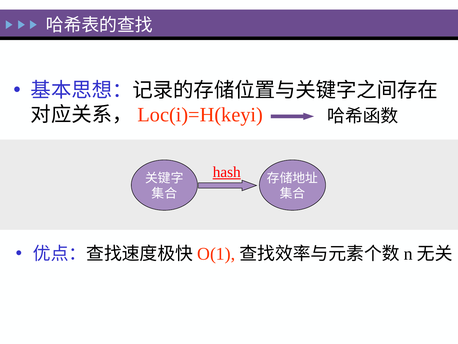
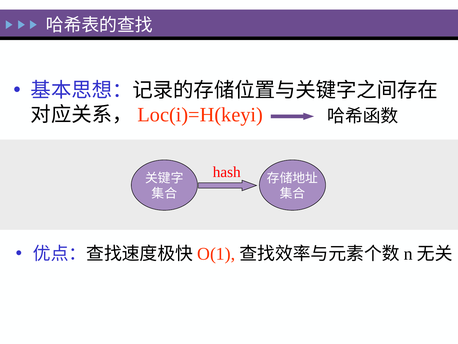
hash underline: present -> none (227, 172)
